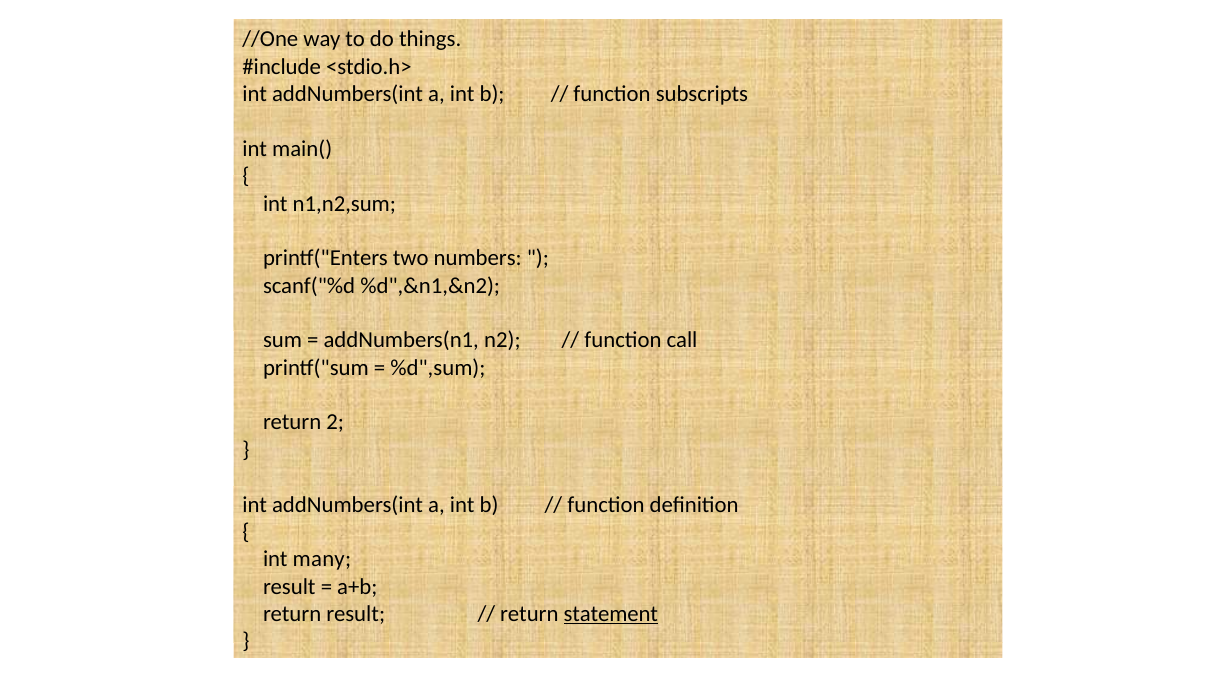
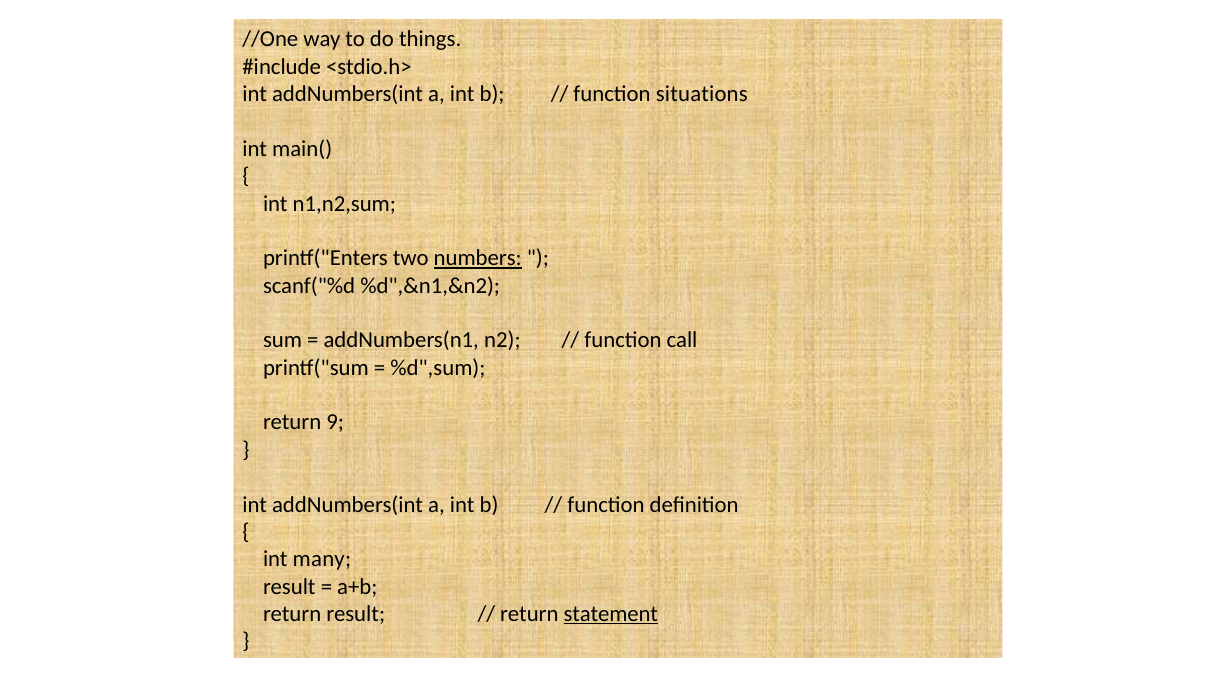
subscripts: subscripts -> situations (702, 94)
numbers underline: none -> present (478, 258)
2: 2 -> 9 (335, 422)
